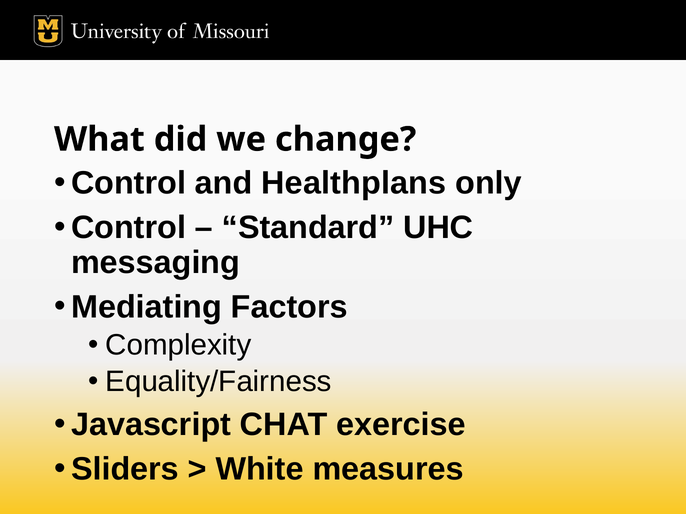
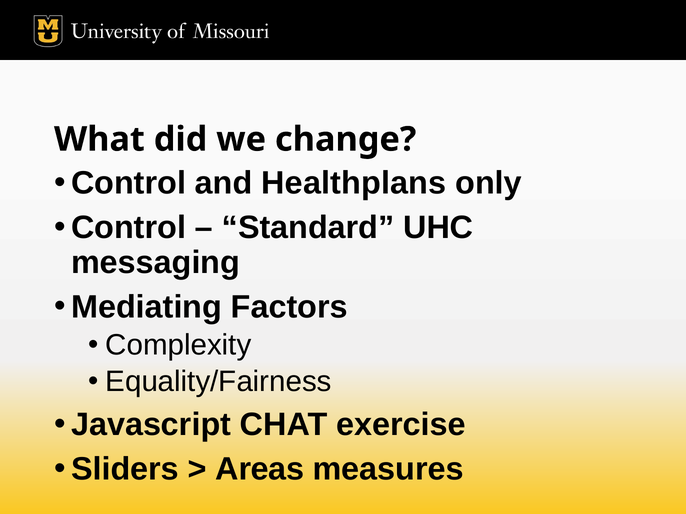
White: White -> Areas (260, 470)
